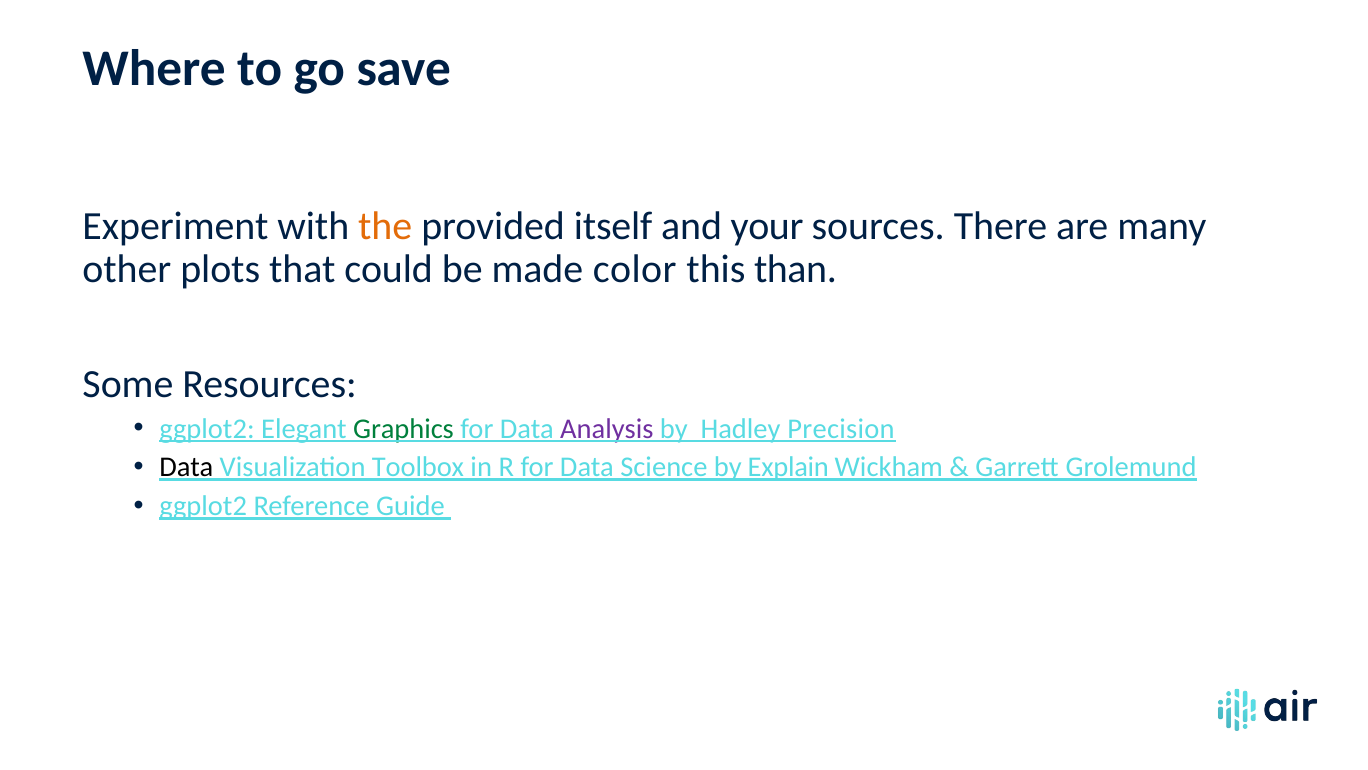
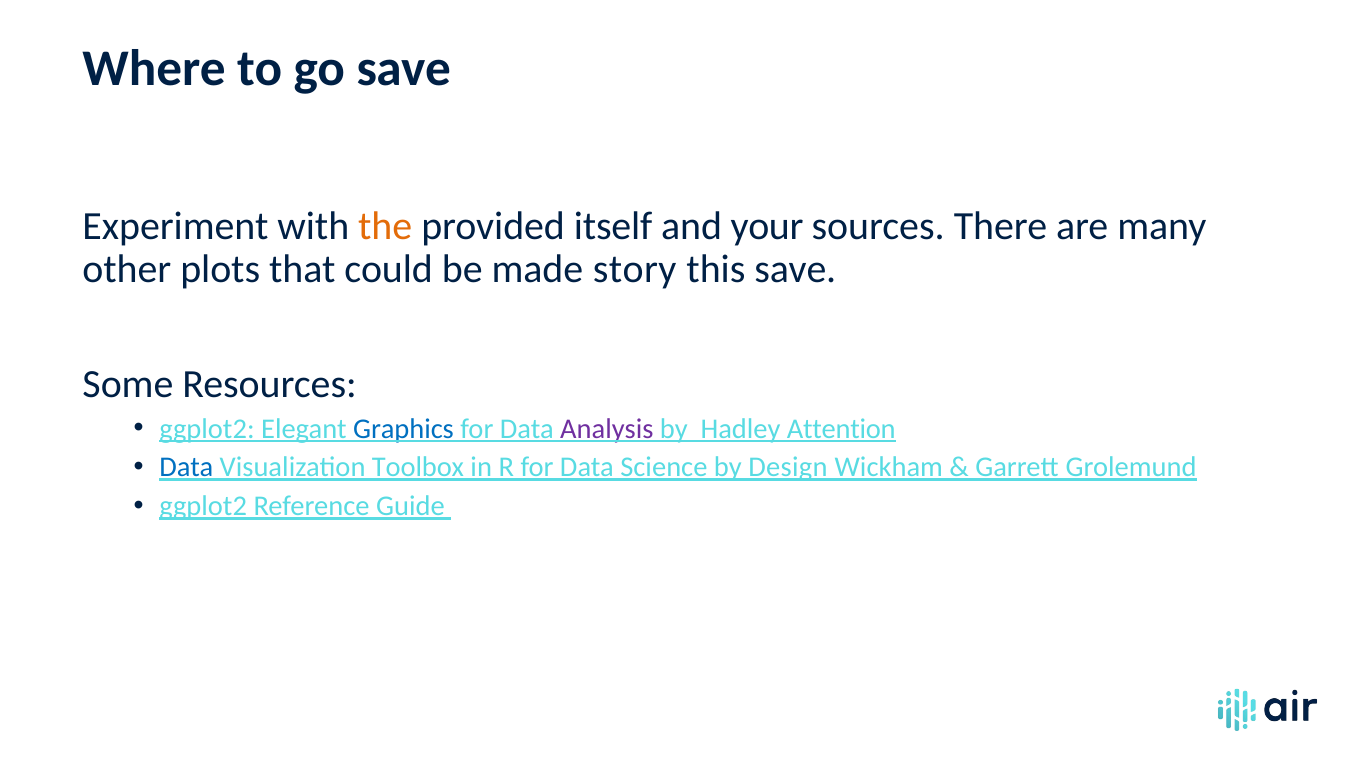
color: color -> story (635, 269)
this than: than -> save (795, 269)
Graphics colour: green -> blue (403, 429)
Precision: Precision -> Attention (841, 429)
Data colour: black -> blue (186, 467)
Explain: Explain -> Design (788, 467)
